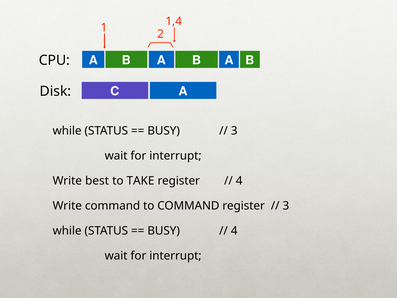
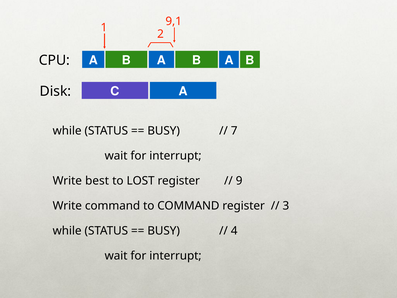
1,4: 1,4 -> 9,1 (174, 21)
3: 3 -> 7 (234, 131)
TAKE: TAKE -> LOST (141, 181)
4: 4 -> 9 (239, 181)
